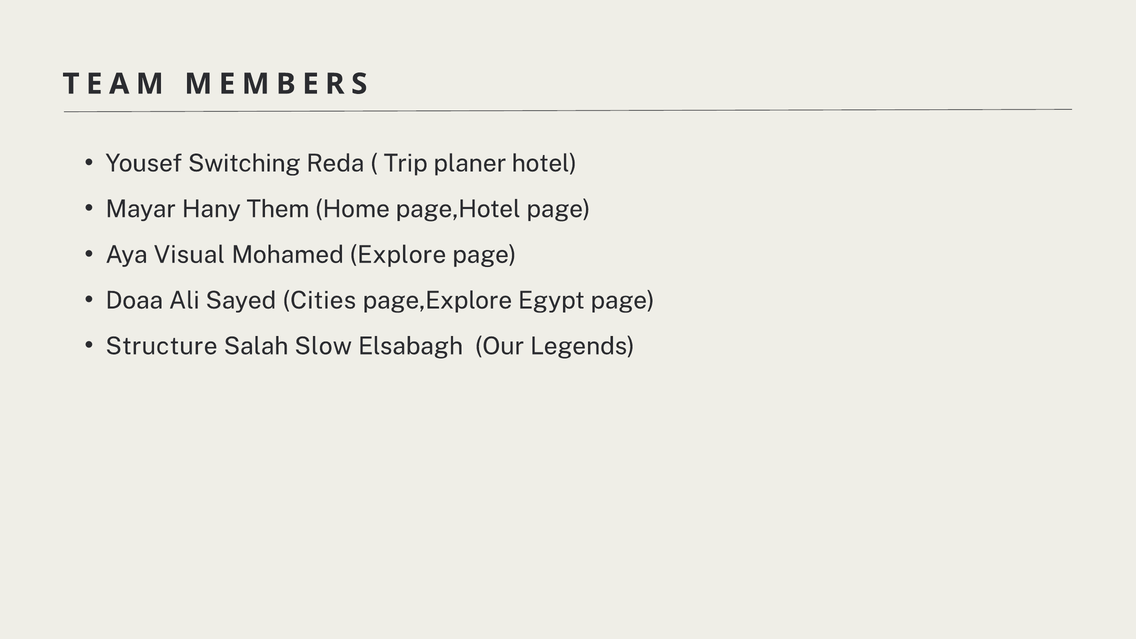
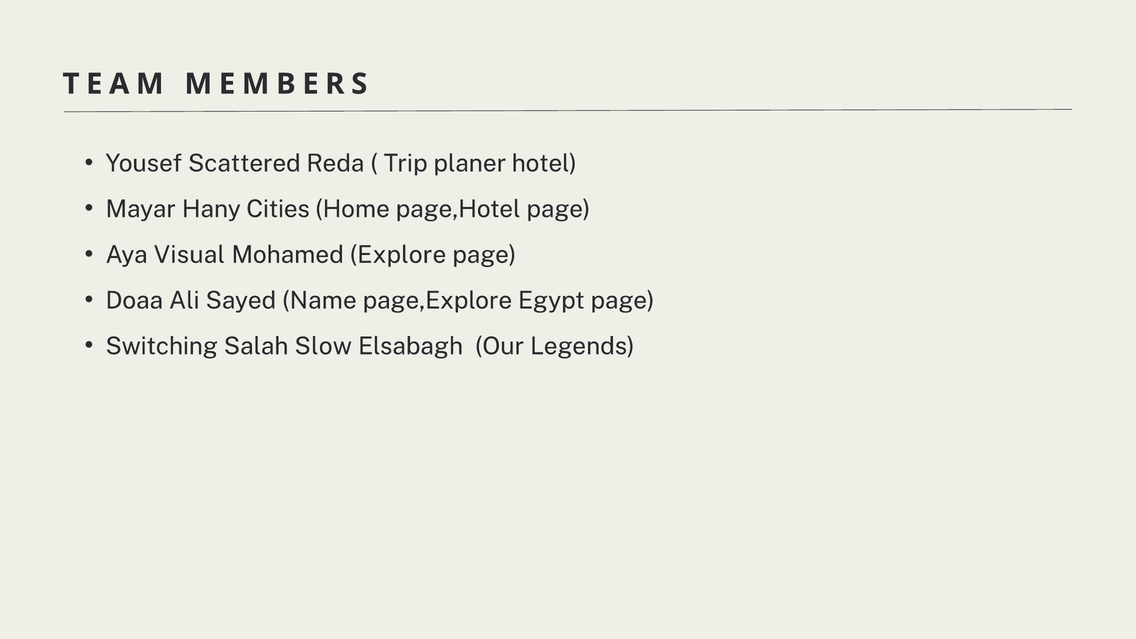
Switching: Switching -> Scattered (244, 163)
Them: Them -> Cities (278, 209)
Cities: Cities -> Name (319, 300)
Structure: Structure -> Switching (162, 346)
